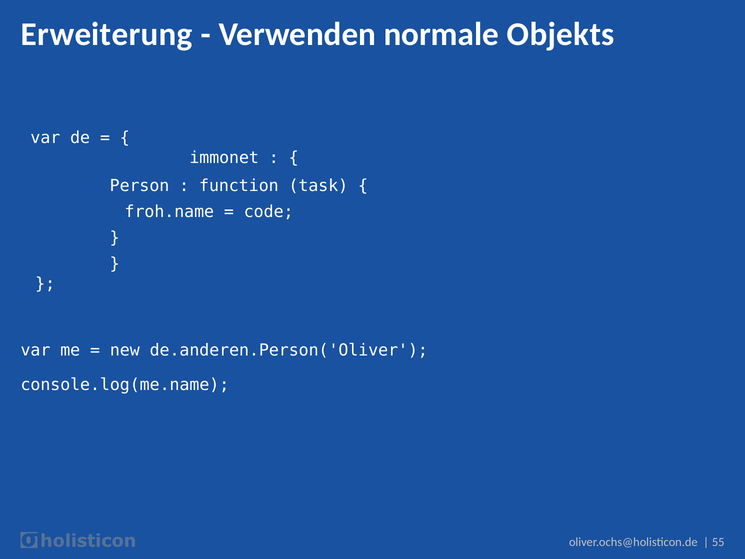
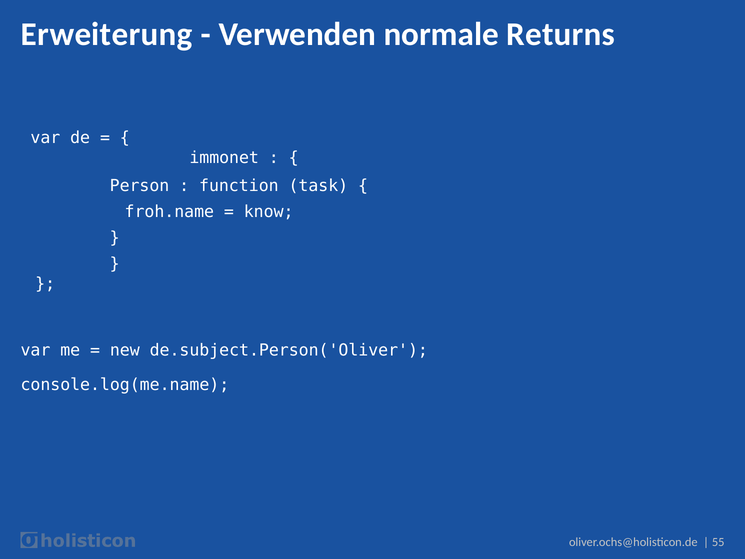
Objekts: Objekts -> Returns (561, 35)
code: code -> know (269, 212)
de.anderen.Person('Oliver: de.anderen.Person('Oliver -> de.subject.Person('Oliver (289, 350)
